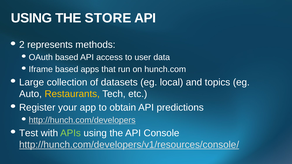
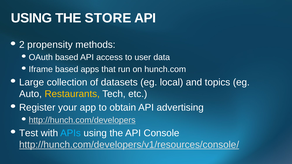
represents: represents -> propensity (50, 45)
predictions: predictions -> advertising (180, 108)
APIs colour: light green -> light blue (71, 133)
